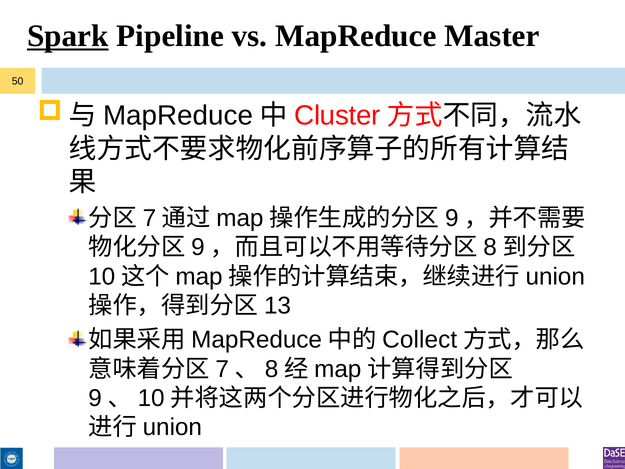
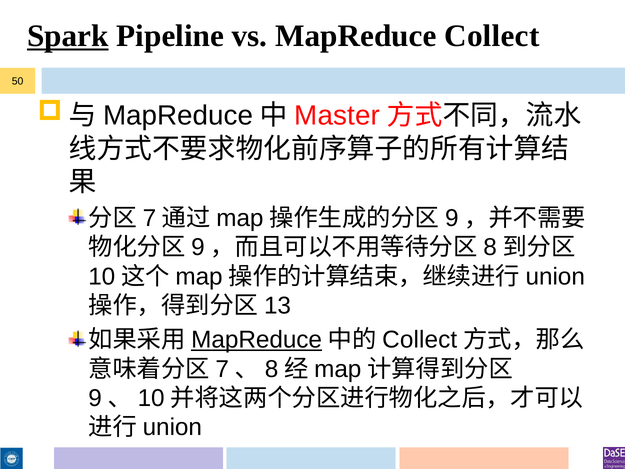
MapReduce Master: Master -> Collect (492, 36)
Cluster: Cluster -> Master (337, 115)
MapReduce underline: none -> present (257, 340)
